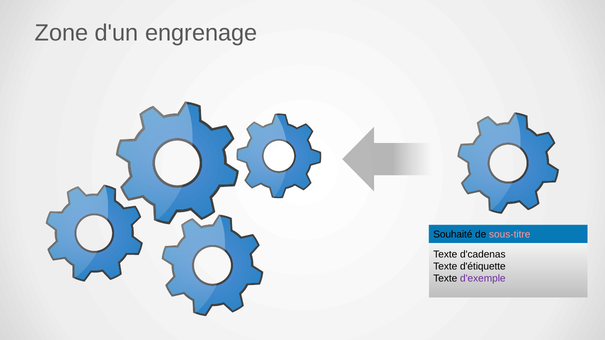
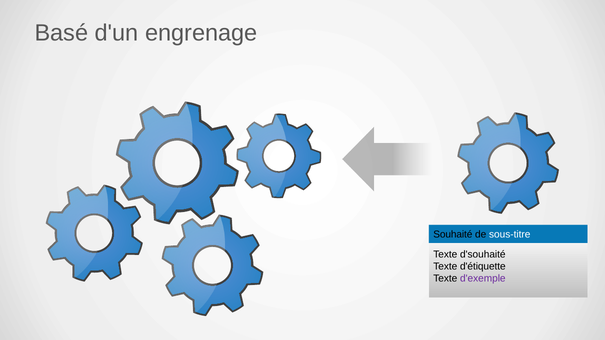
Zone: Zone -> Basé (62, 33)
sous-titre colour: pink -> white (510, 235)
d'cadenas: d'cadenas -> d'souhaité (483, 255)
